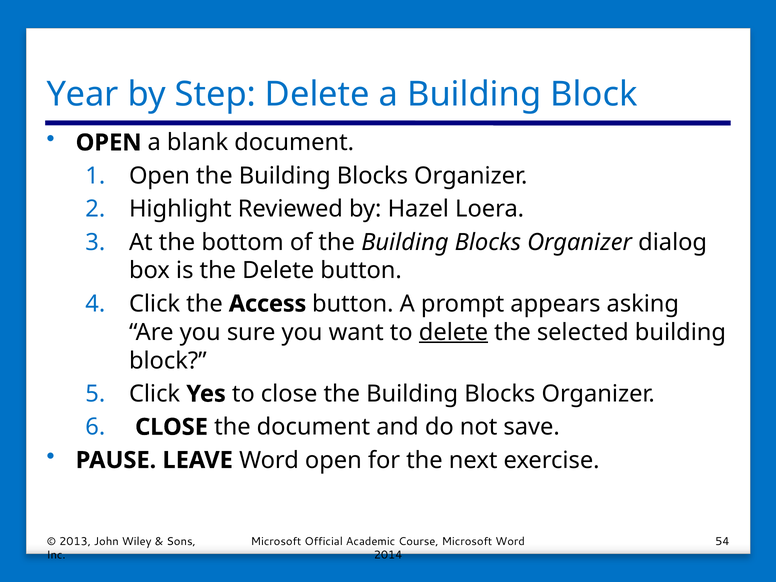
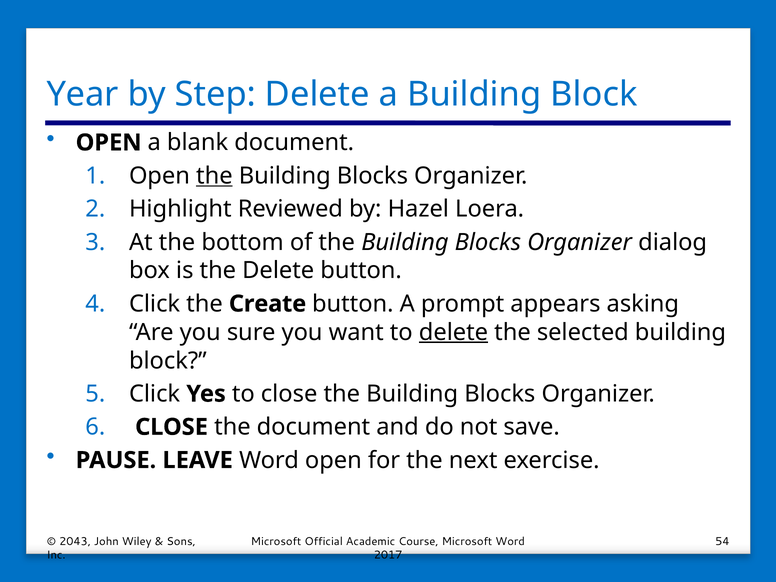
the underline: none -> present (214, 176)
Access: Access -> Create (268, 304)
2013: 2013 -> 2043 (75, 541)
2014: 2014 -> 2017 (388, 555)
